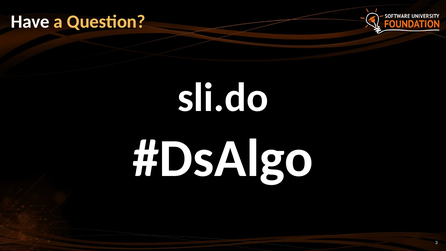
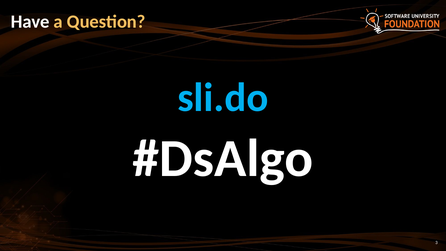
sli.do colour: white -> light blue (223, 98)
